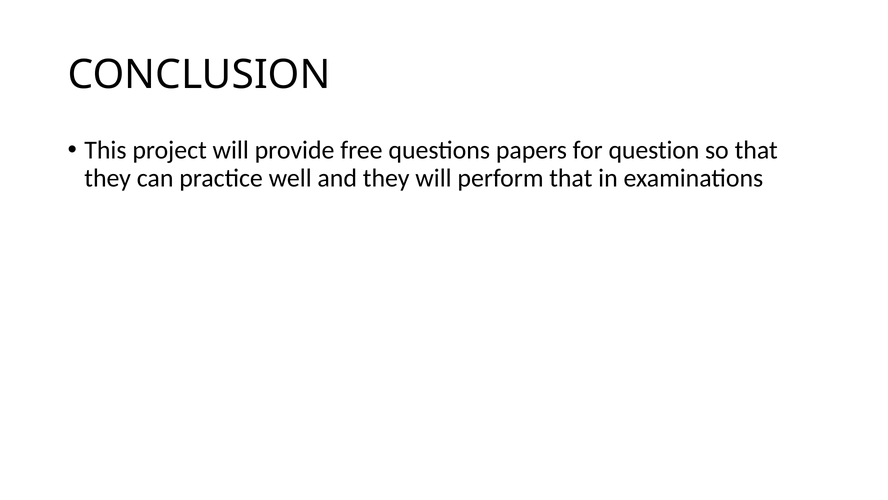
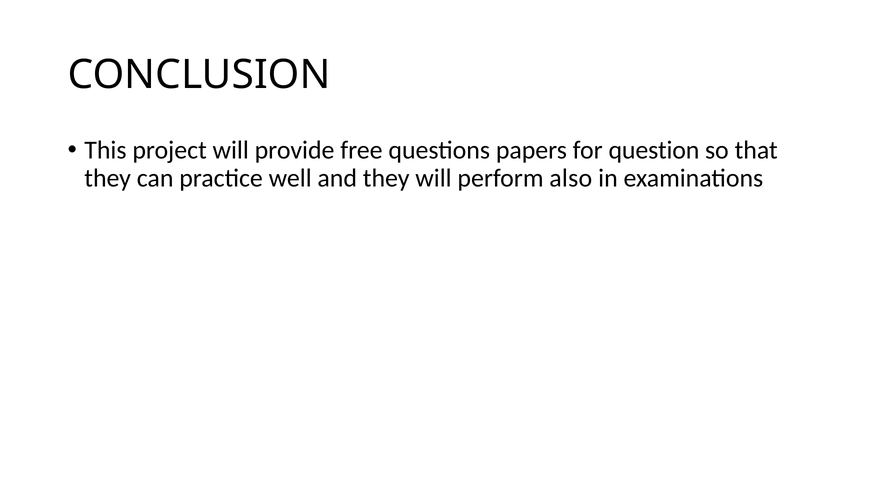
perform that: that -> also (571, 178)
